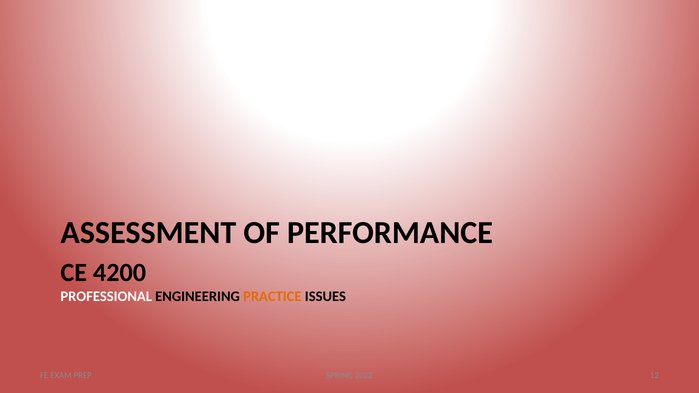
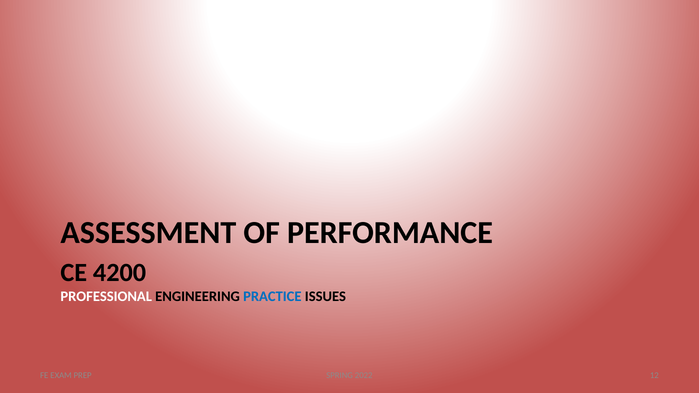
PRACTICE colour: orange -> blue (272, 296)
